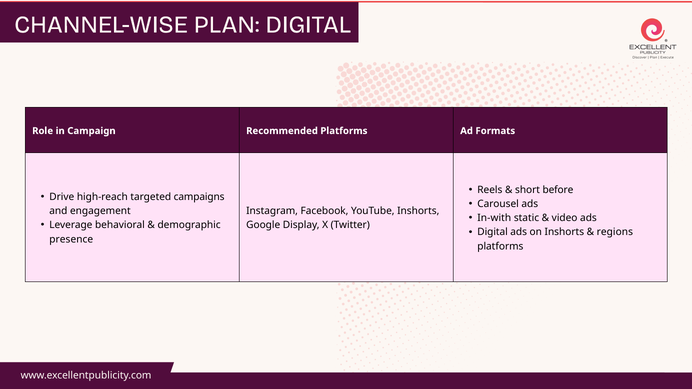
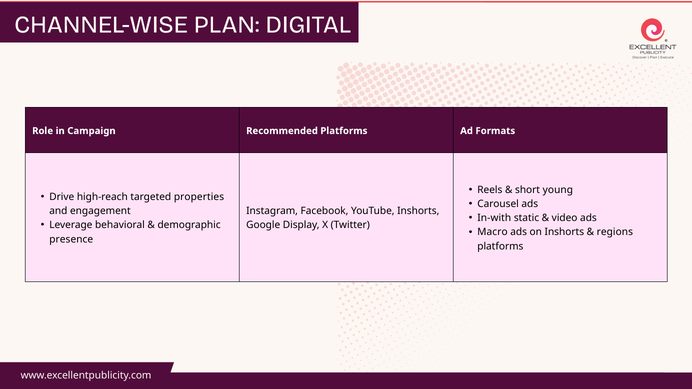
before: before -> young (558, 190)
campaigns: campaigns -> properties (199, 197)
Digital: Digital -> Macro (492, 232)
